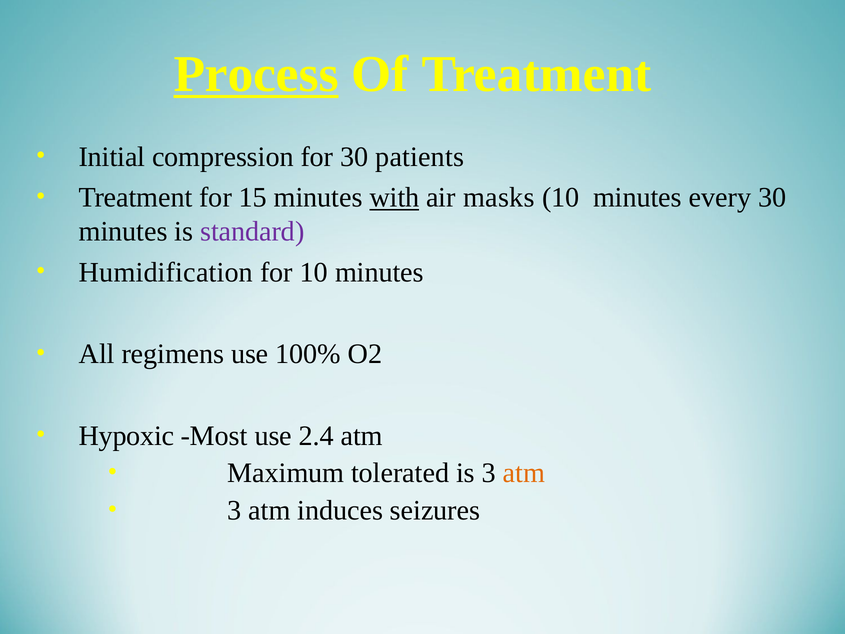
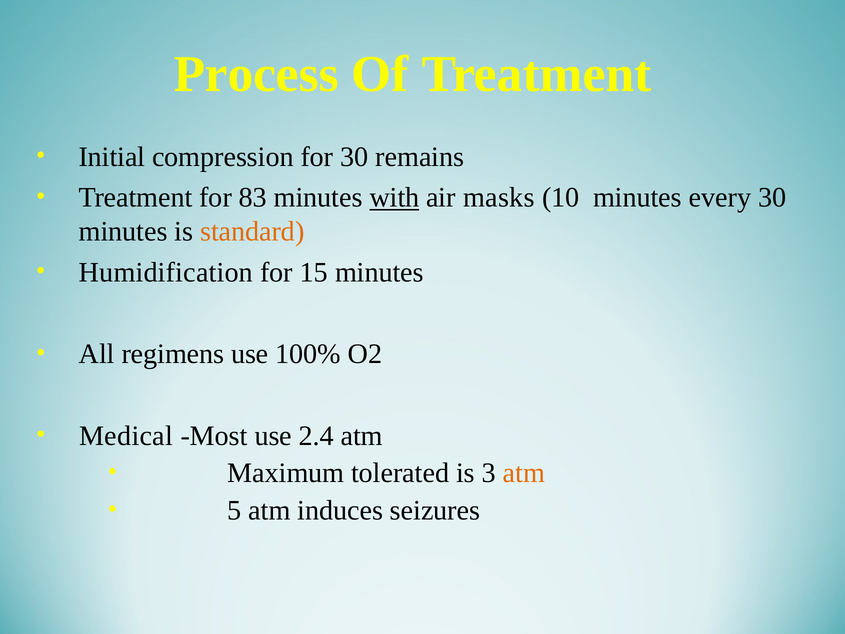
Process underline: present -> none (256, 74)
patients: patients -> remains (420, 157)
15: 15 -> 83 (253, 198)
standard colour: purple -> orange (252, 231)
for 10: 10 -> 15 (314, 272)
Hypoxic: Hypoxic -> Medical (126, 436)
3: 3 -> 5 (234, 510)
